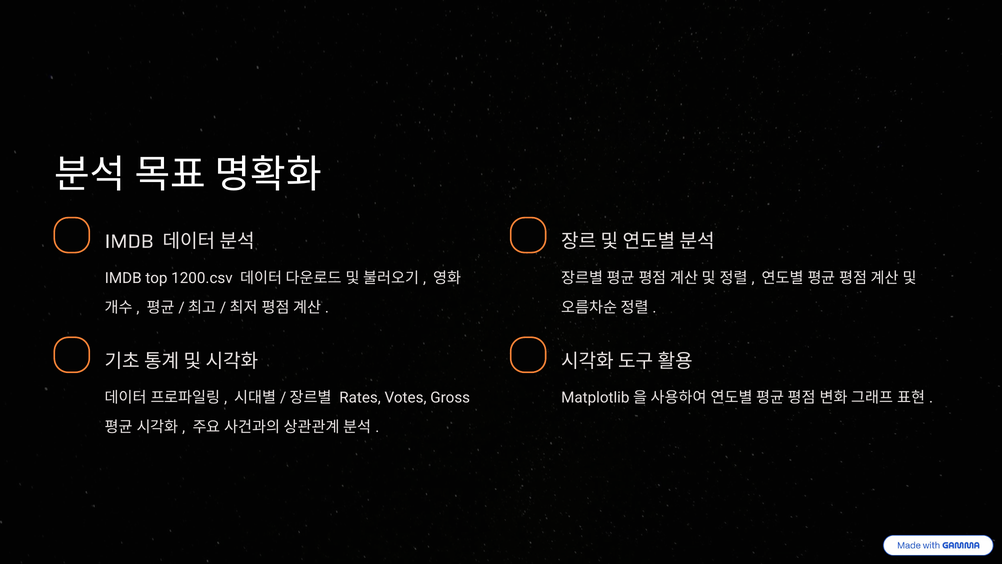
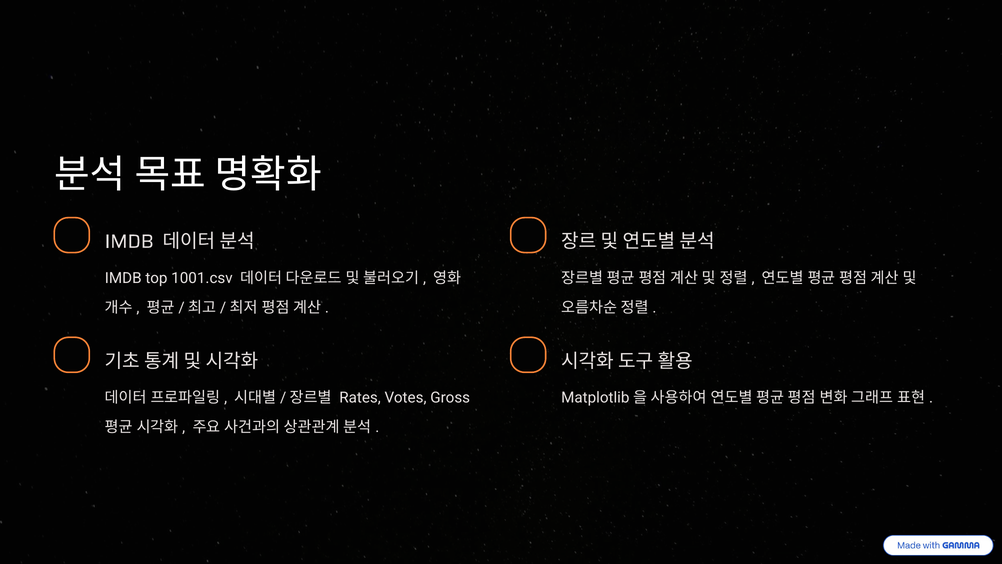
1200.csv: 1200.csv -> 1001.csv (202, 278)
